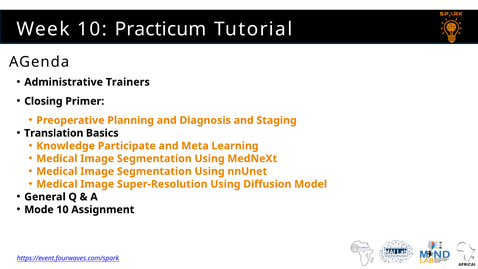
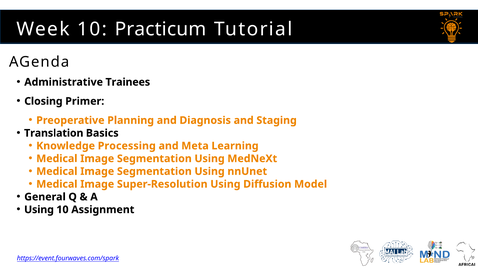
Trainers: Trainers -> Trainees (128, 82)
Participate: Participate -> Processing (127, 146)
Mode: Mode -> Using (39, 210)
